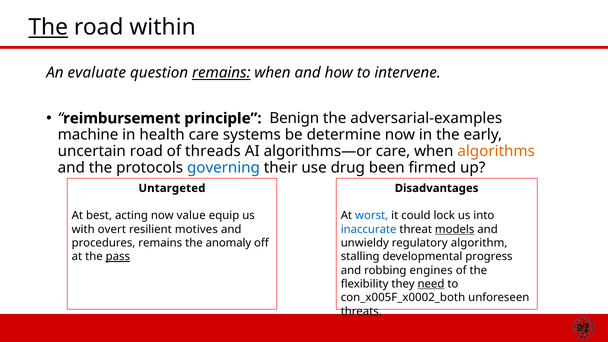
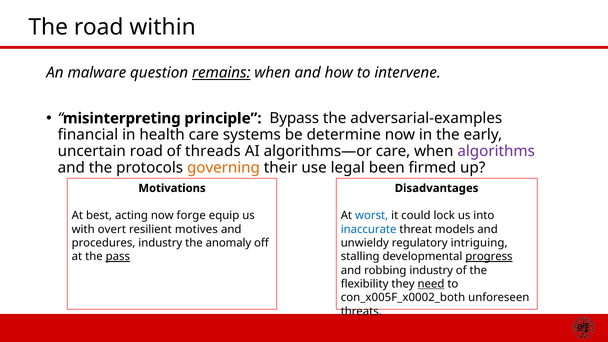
The underline: present -> none (48, 27)
evaluate: evaluate -> malware (97, 73)
reimbursement: reimbursement -> misinterpreting (122, 118)
Benign: Benign -> Bypass (294, 118)
machine: machine -> financial (88, 135)
algorithms colour: orange -> purple (496, 151)
governing colour: blue -> orange (223, 168)
drug: drug -> legal (348, 168)
Untargeted: Untargeted -> Motivations (172, 188)
value: value -> forge (191, 216)
models underline: present -> none (455, 229)
procedures remains: remains -> industry (160, 243)
algorithm: algorithm -> intriguing (479, 243)
progress underline: none -> present (489, 257)
robbing engines: engines -> industry (431, 270)
